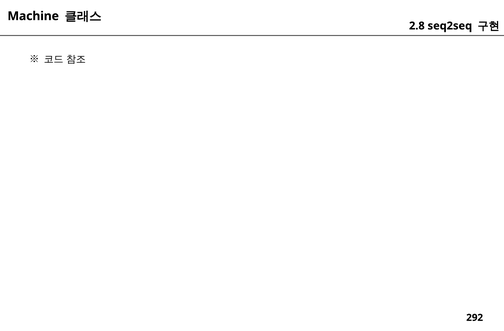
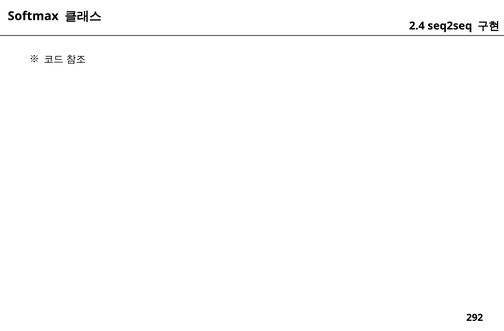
Machine: Machine -> Softmax (33, 16)
2.8: 2.8 -> 2.4 (417, 26)
